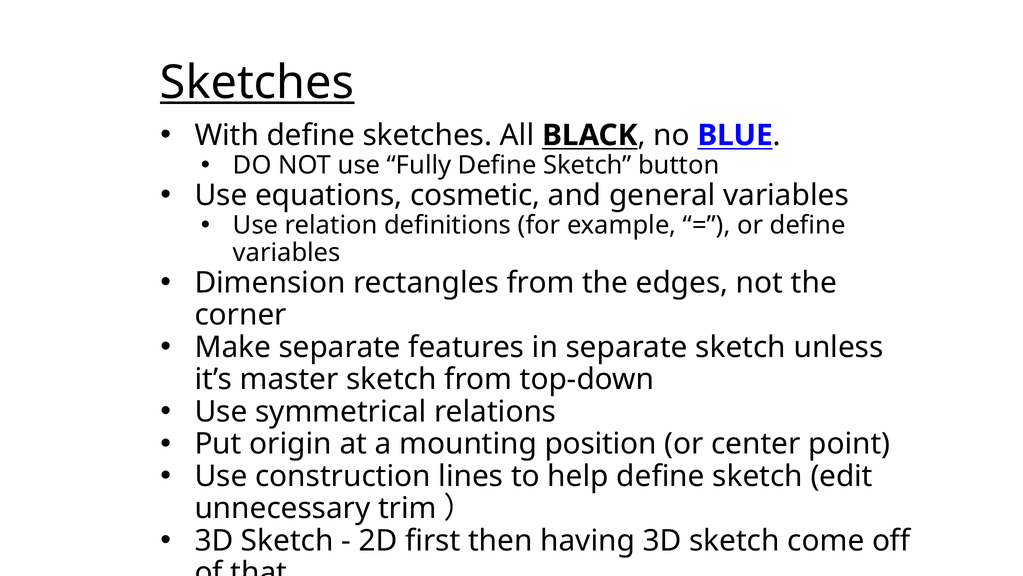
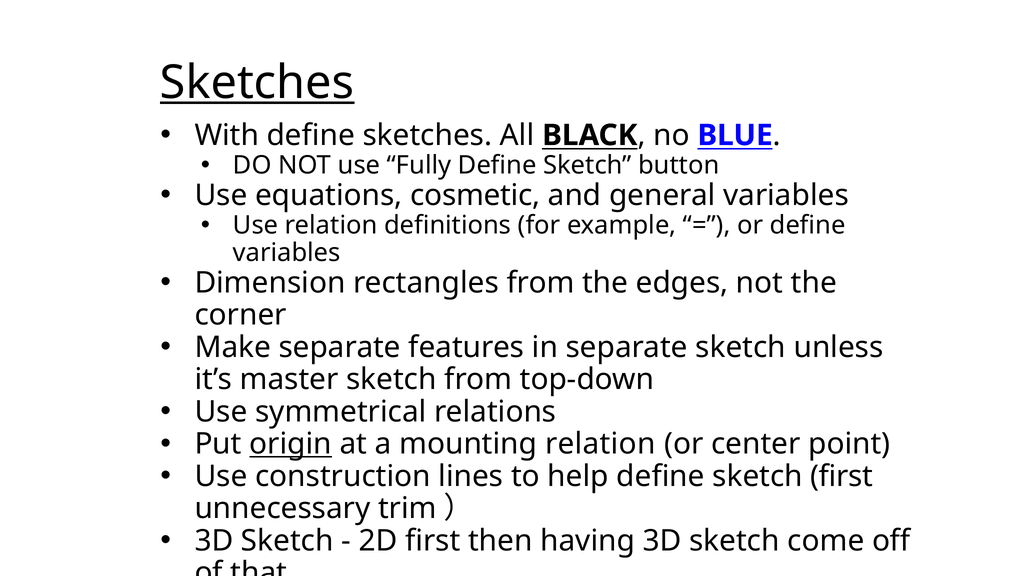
origin underline: none -> present (291, 444)
mounting position: position -> relation (600, 444)
sketch edit: edit -> first (842, 476)
